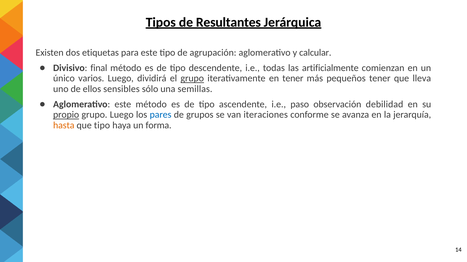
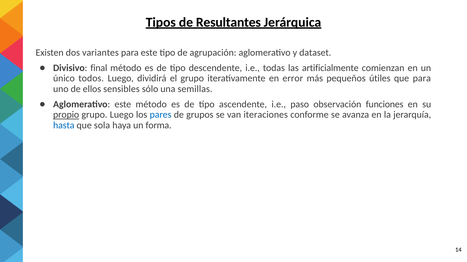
etiquetas: etiquetas -> variantes (100, 53)
calcular: calcular -> dataset (315, 53)
varios: varios -> todos (91, 79)
grupo underline: present -> none (192, 79)
en tener: tener -> error (293, 79)
pequeños tener: tener -> útiles (380, 79)
que lleva: lleva -> para (422, 79)
debilidad: debilidad -> funciones (385, 105)
hasta colour: orange -> blue (64, 126)
que tipo: tipo -> sola (102, 126)
